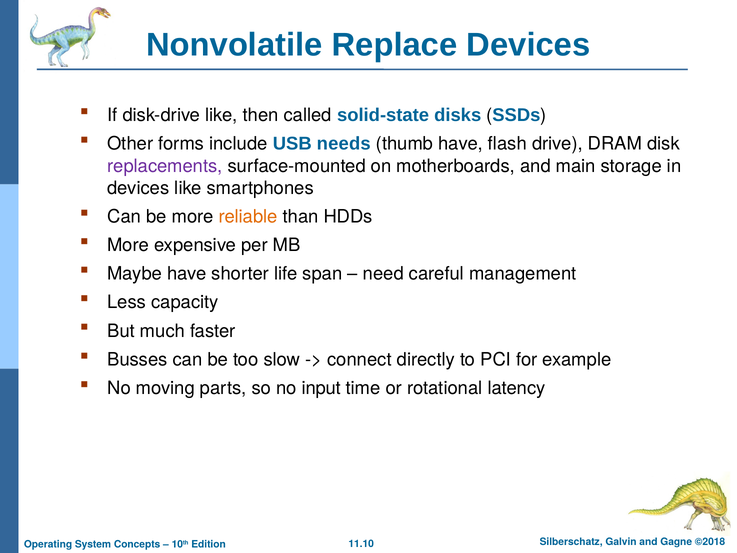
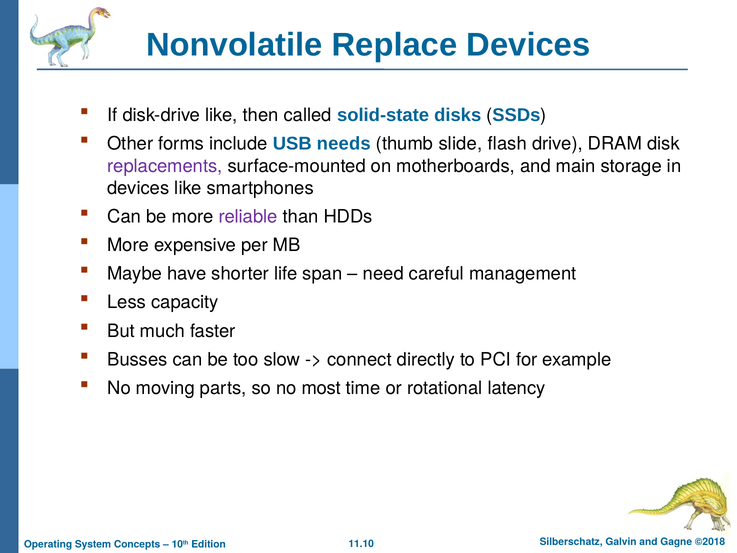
thumb have: have -> slide (460, 144)
reliable colour: orange -> purple (248, 217)
input: input -> most (321, 388)
